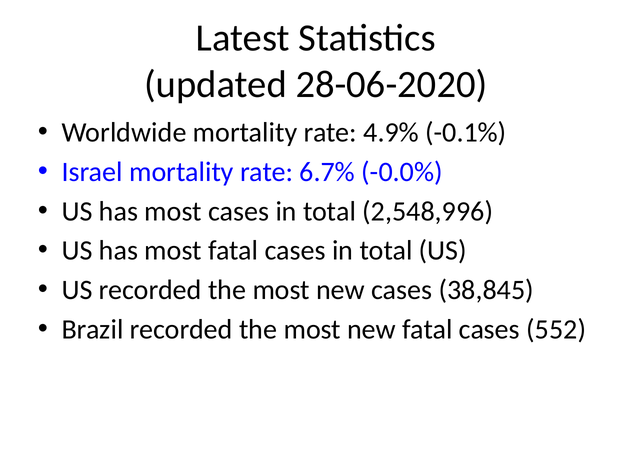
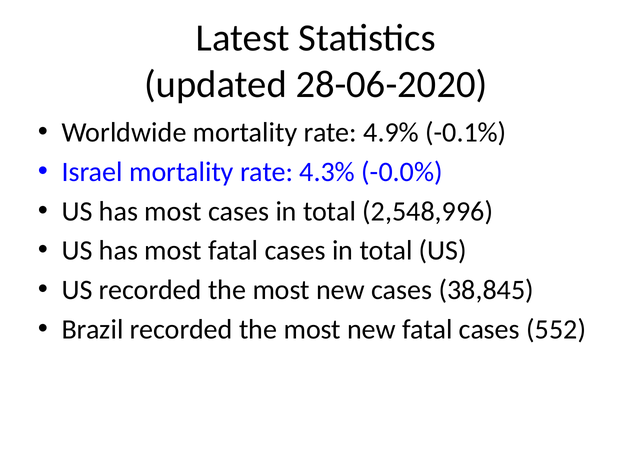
6.7%: 6.7% -> 4.3% (327, 172)
